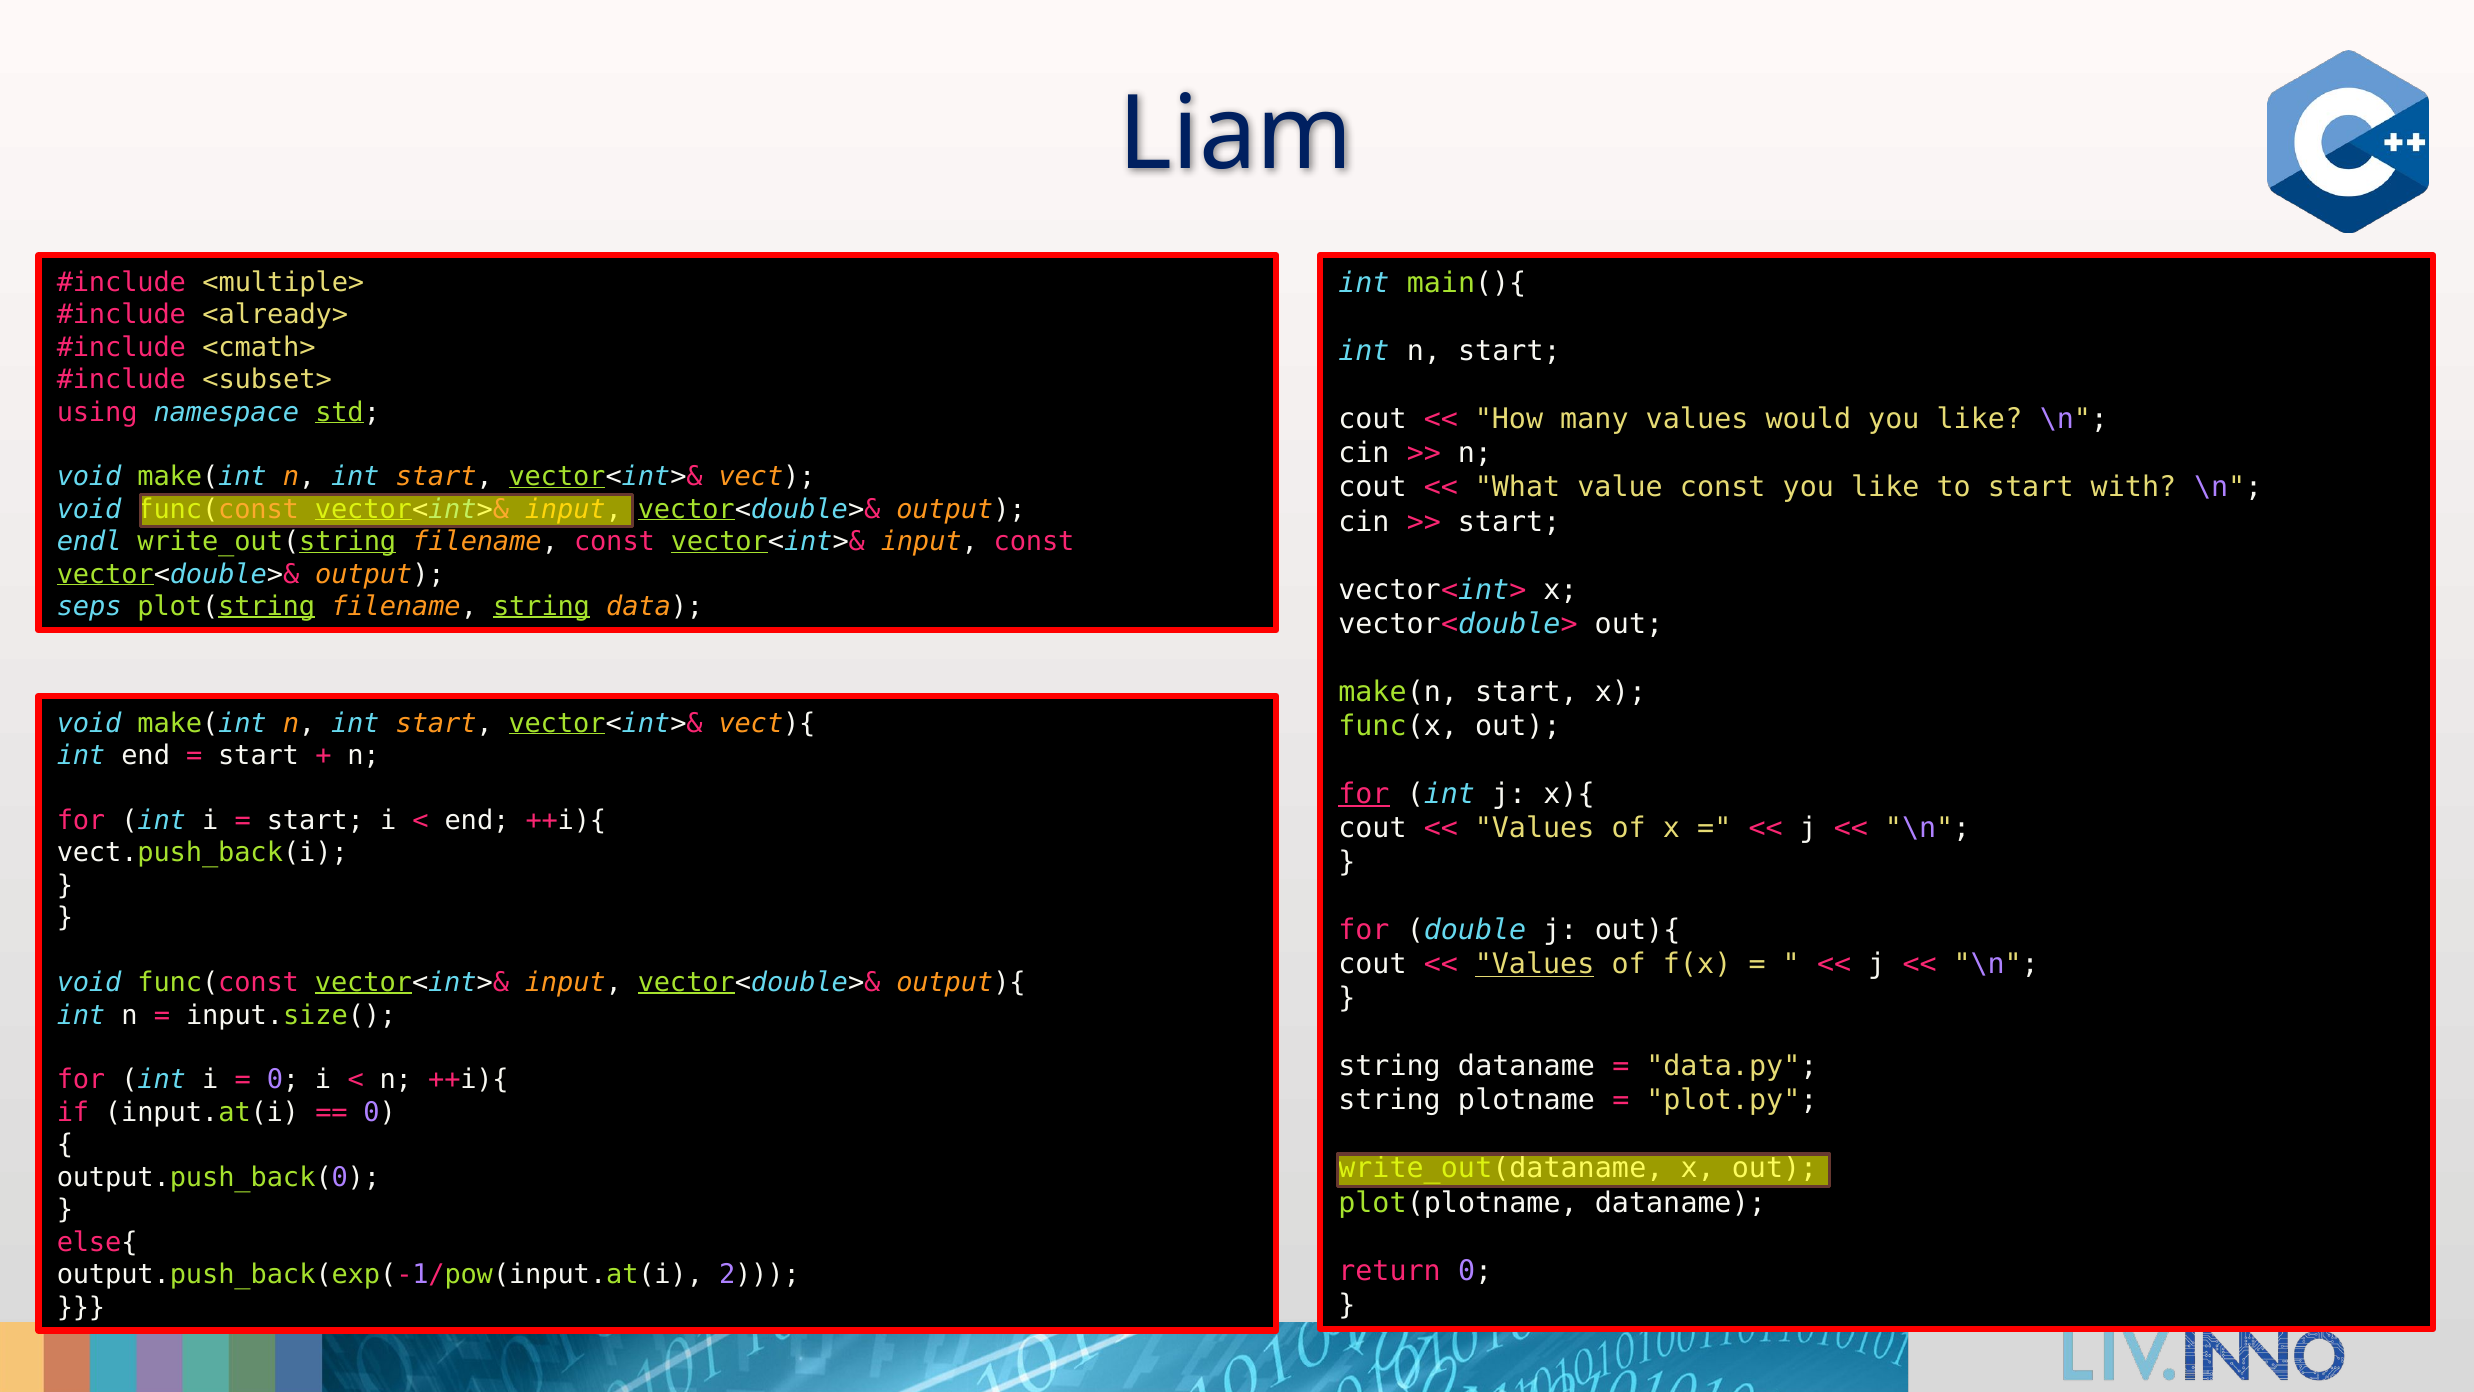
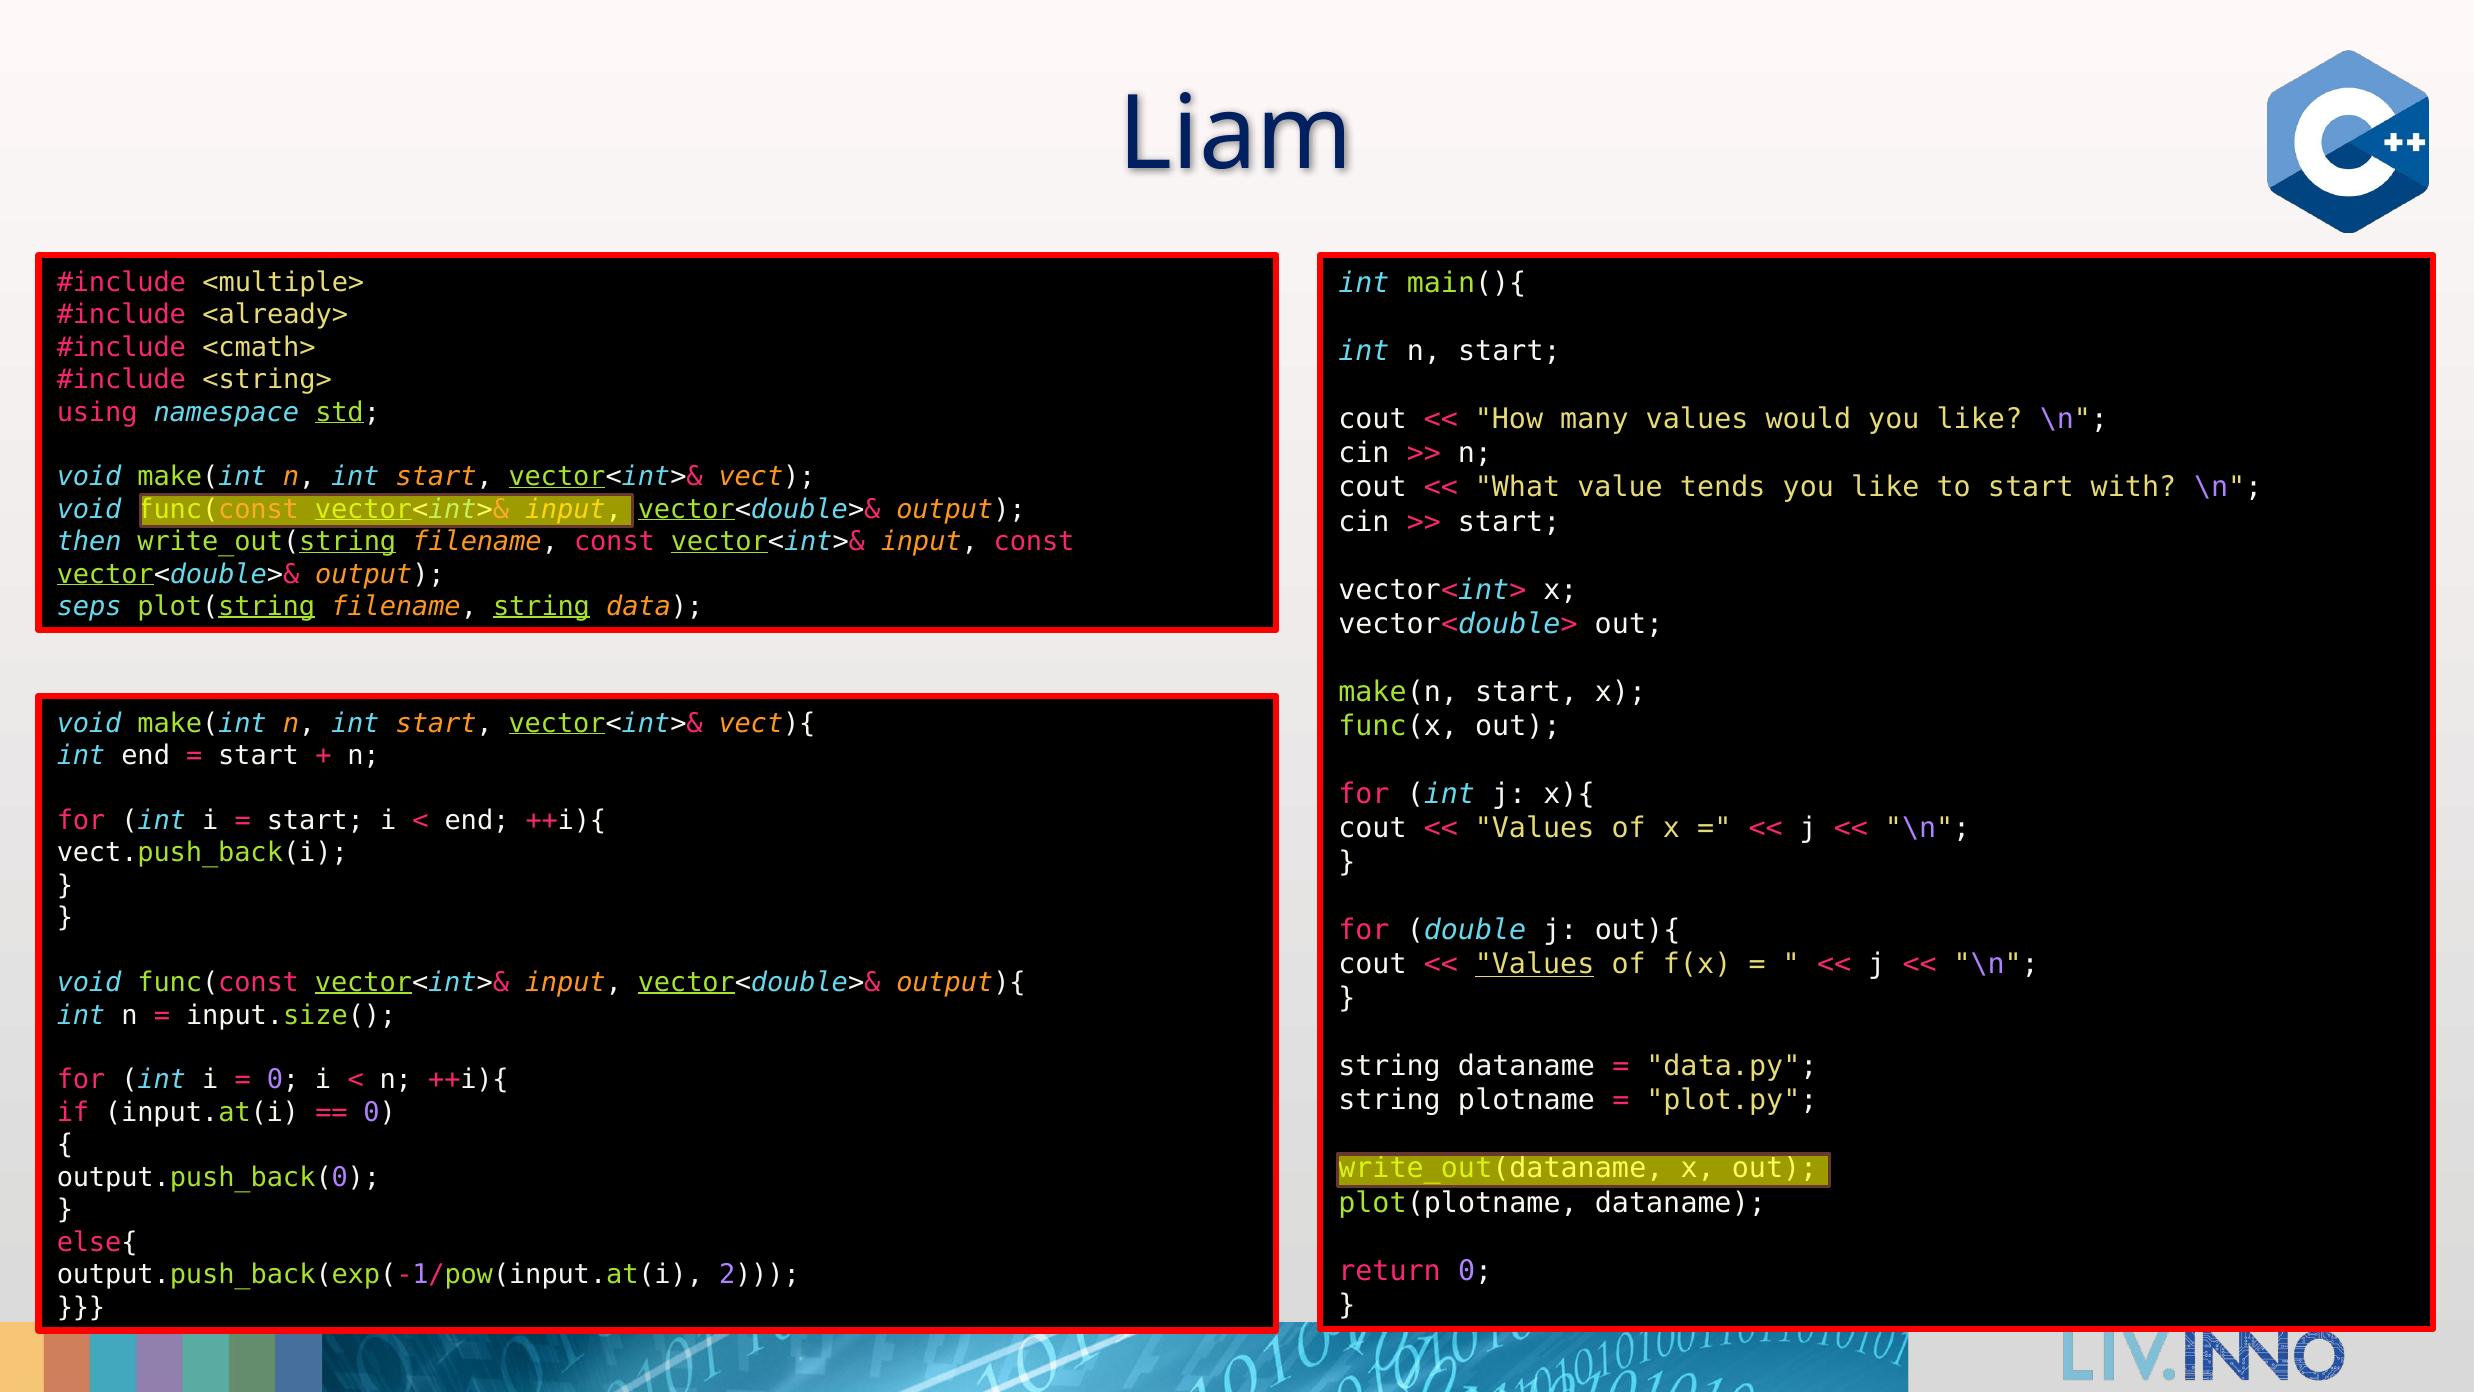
<subset>: <subset> -> <string> (267, 380)
value const: const -> tends (1723, 487)
endl: endl -> then (89, 542)
for underline: present -> none (1364, 794)
